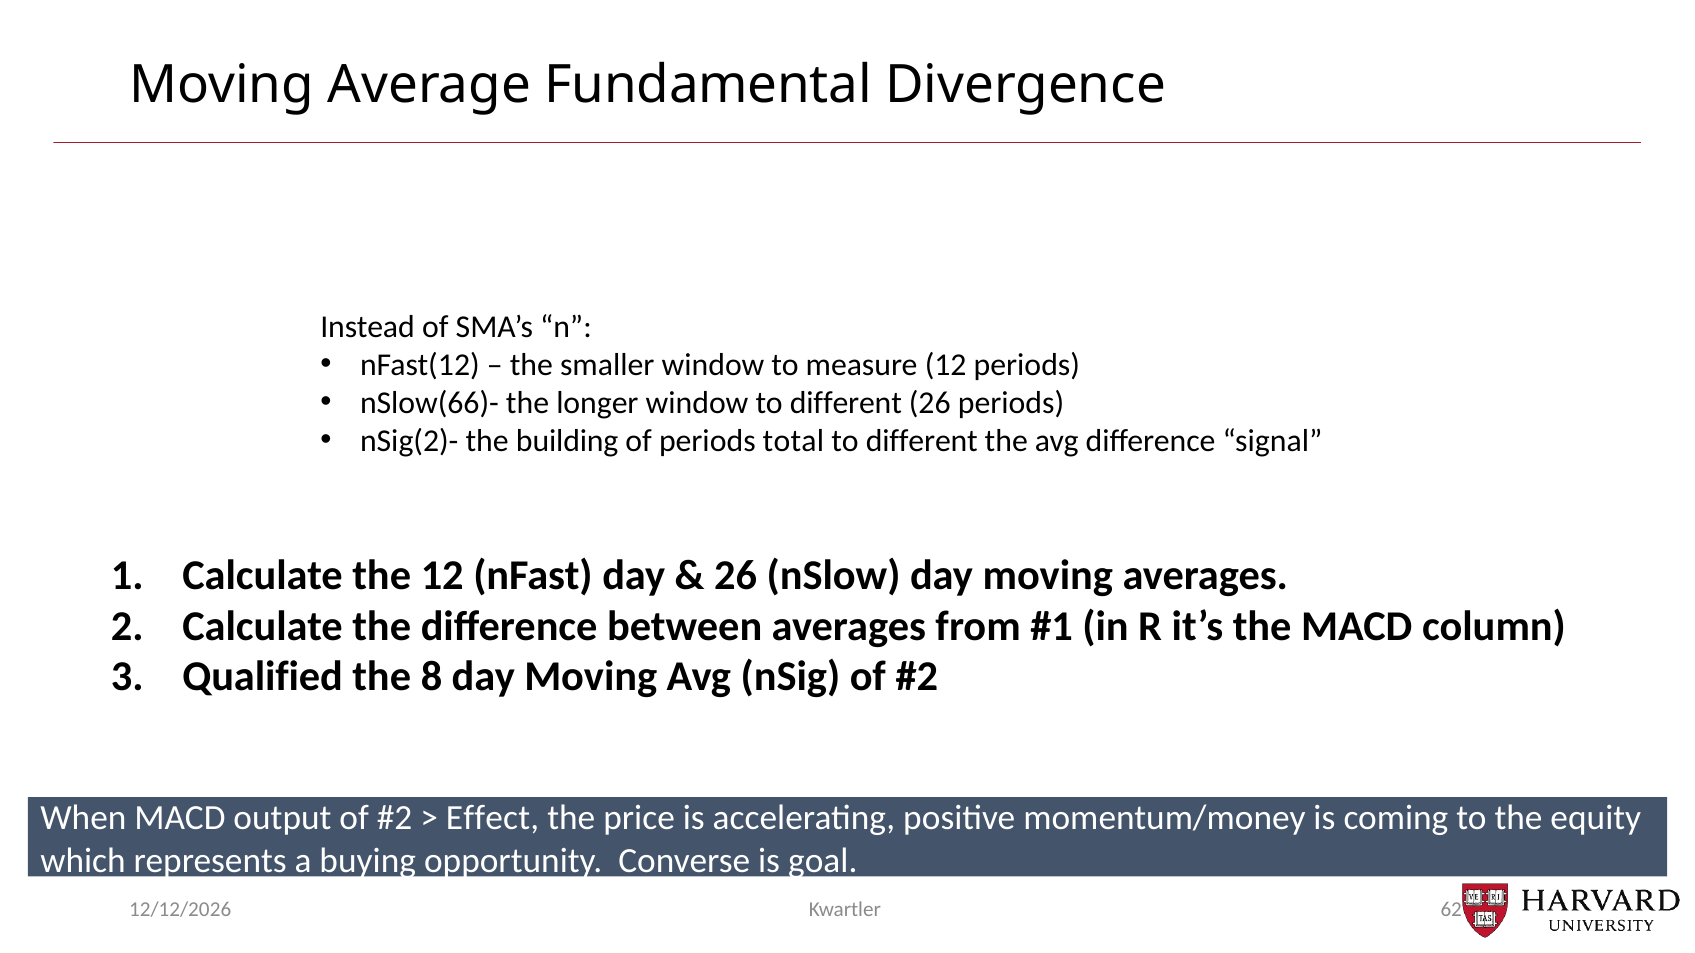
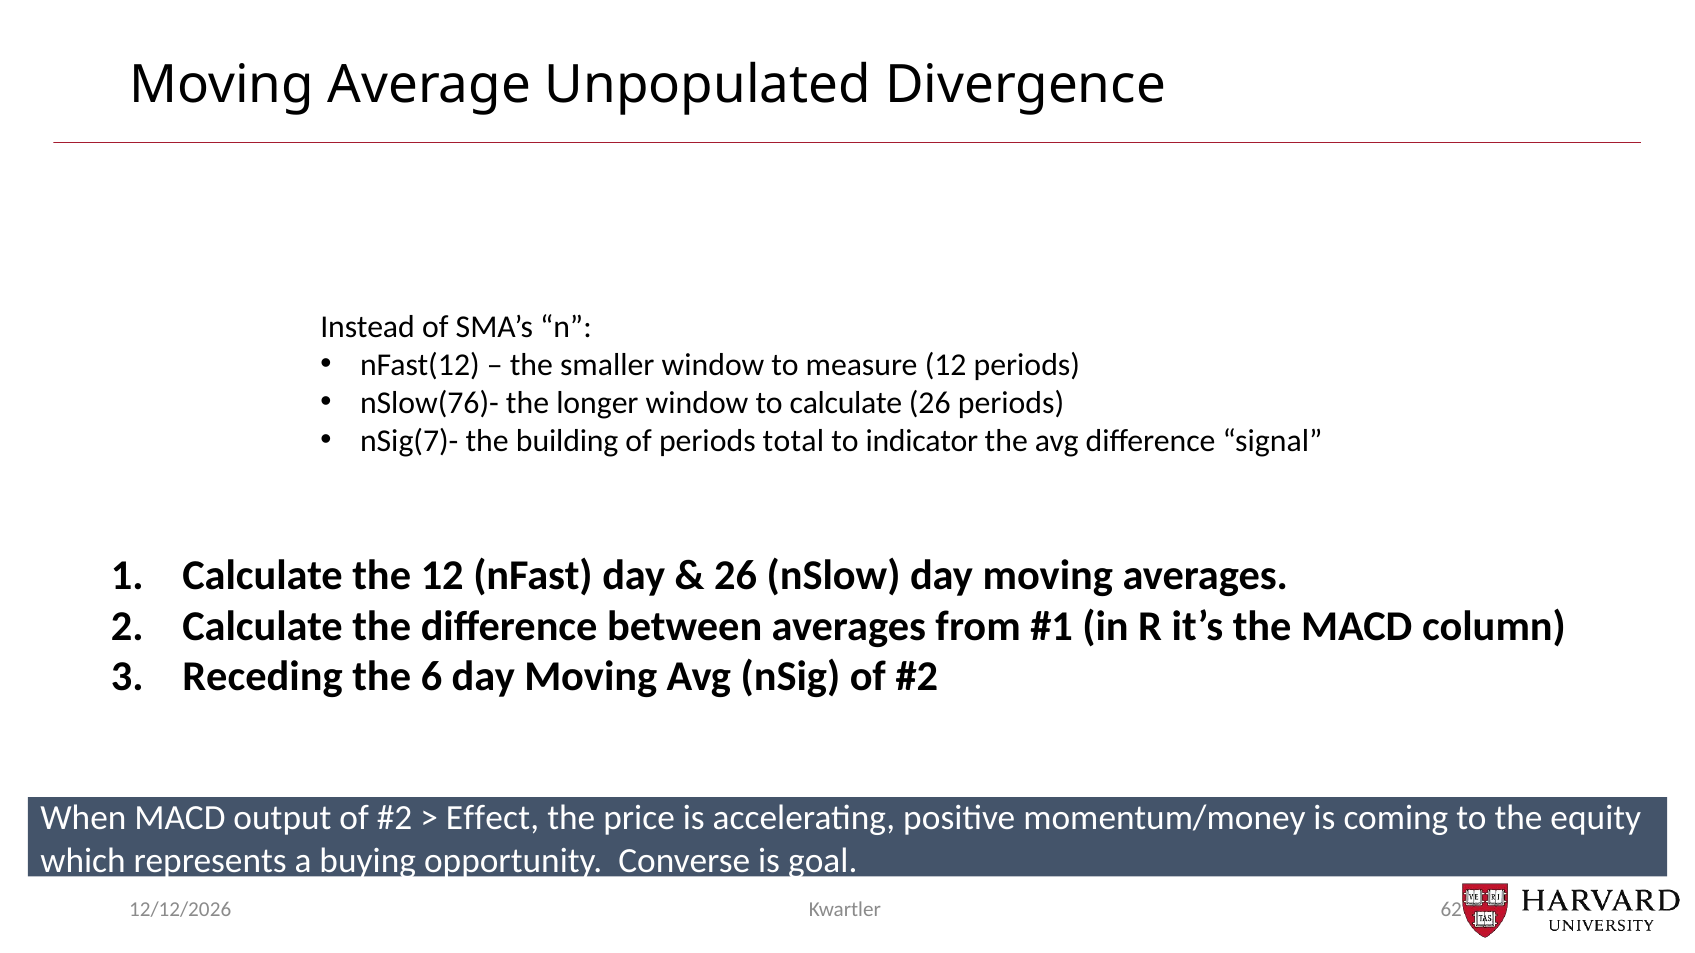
Fundamental: Fundamental -> Unpopulated (708, 85)
nSlow(66)-: nSlow(66)- -> nSlow(76)- (429, 403)
window to different: different -> calculate (846, 403)
nSig(2)-: nSig(2)- -> nSig(7)- (409, 441)
different: different -> indicator (922, 441)
Qualified: Qualified -> Receding (263, 677)
8: 8 -> 6 (432, 677)
